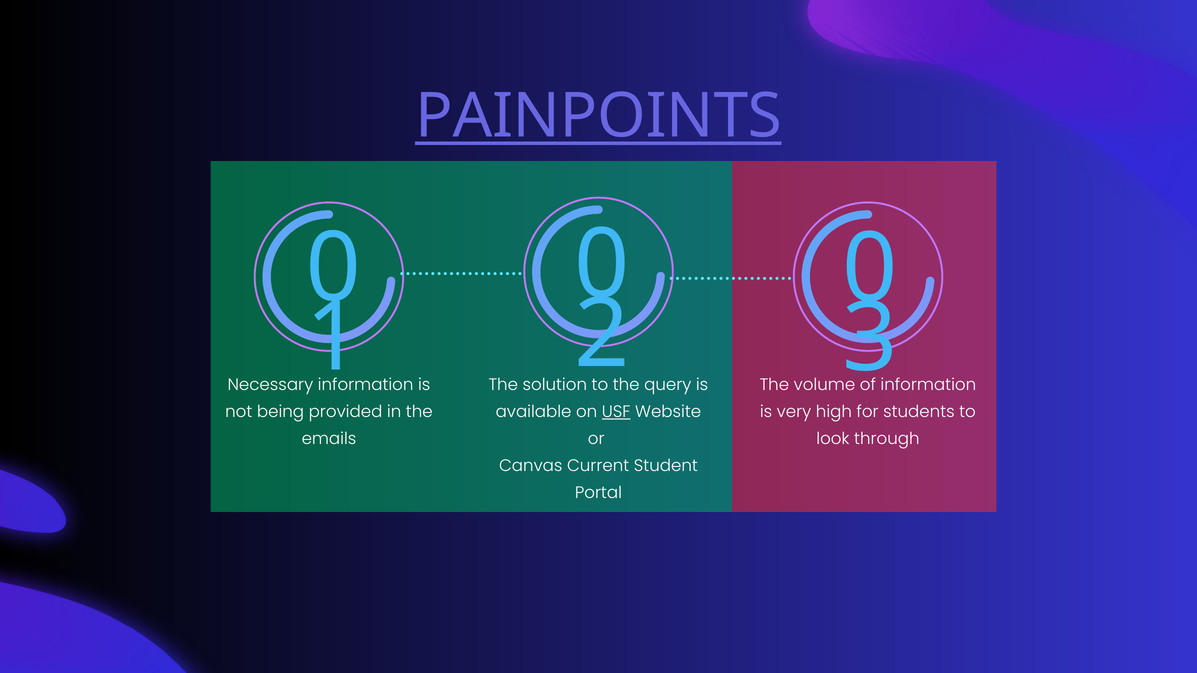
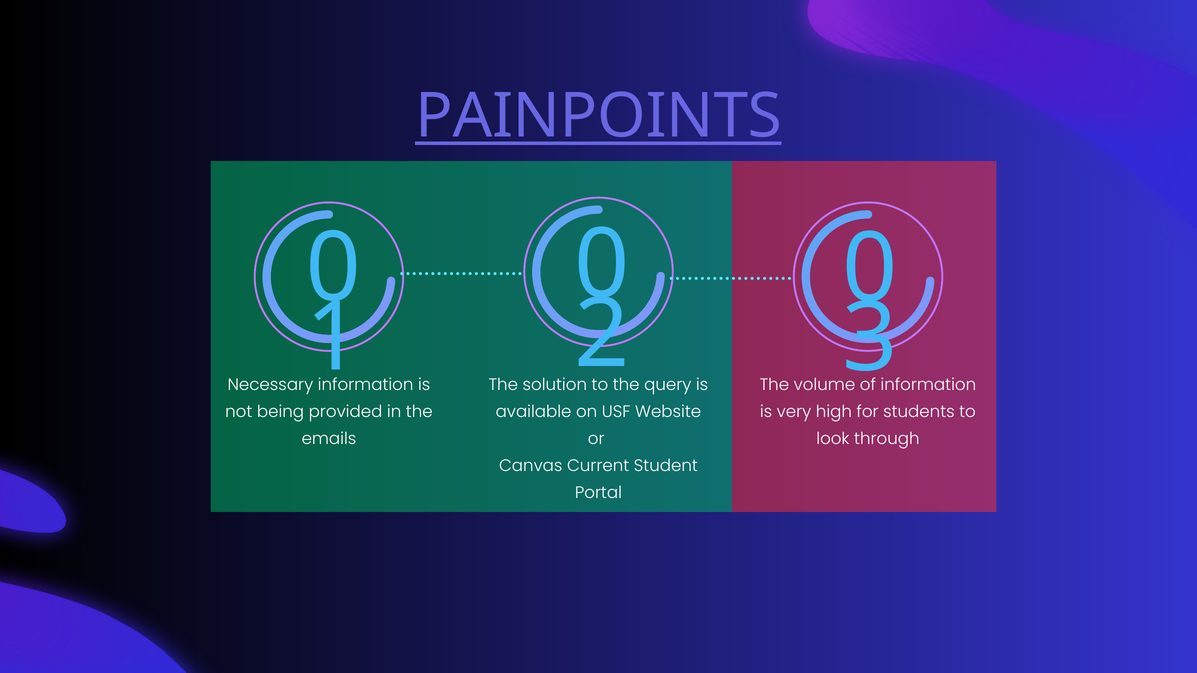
USF underline: present -> none (616, 412)
